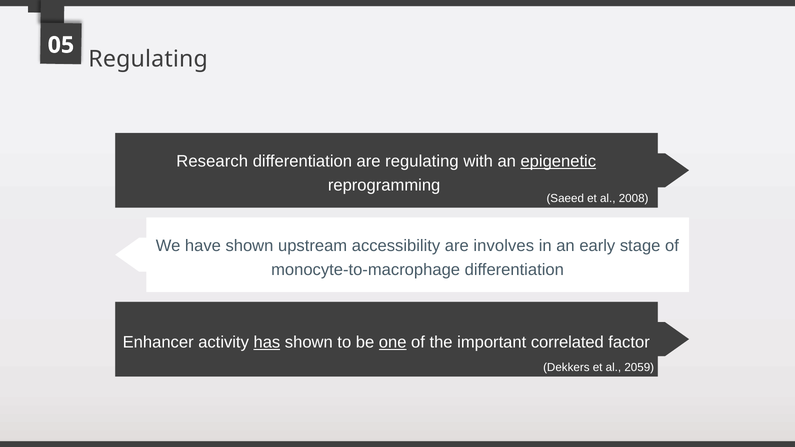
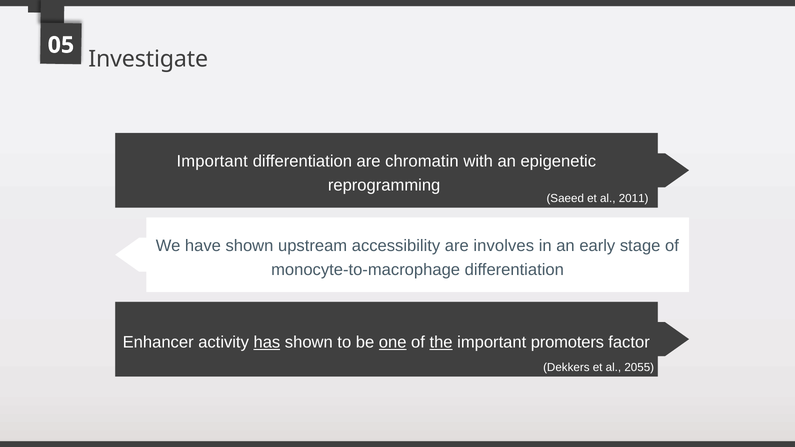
05 Regulating: Regulating -> Investigate (148, 59)
Research: Research -> Important (212, 162)
are regulating: regulating -> chromatin (422, 162)
epigenetic underline: present -> none (558, 162)
2008: 2008 -> 2011 (634, 198)
the underline: none -> present (441, 342)
correlated: correlated -> promoters (567, 342)
2059: 2059 -> 2055 (639, 367)
